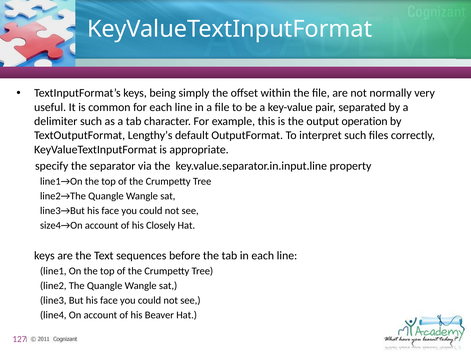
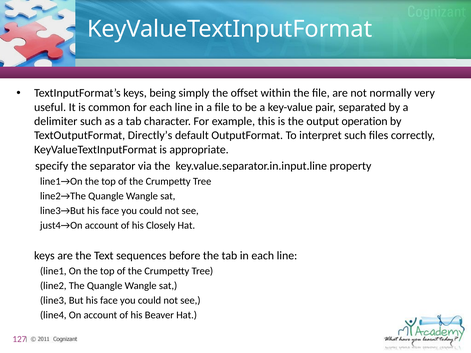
Lengthy’s: Lengthy’s -> Directly’s (150, 136)
size4→On: size4→On -> just4→On (61, 225)
